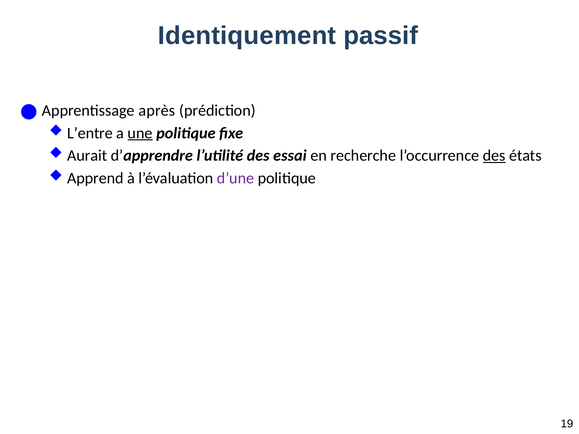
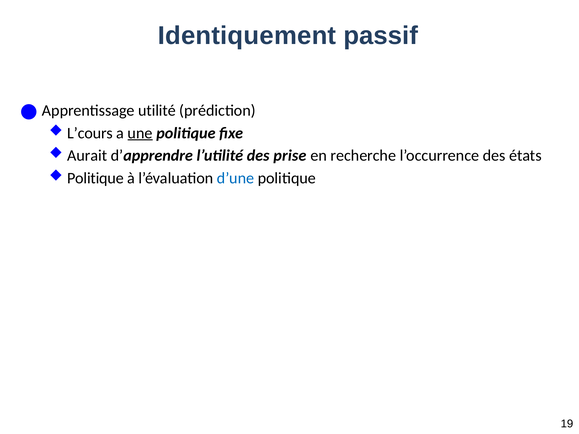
après: après -> utilité (157, 111)
L’entre: L’entre -> L’cours (90, 133)
essai: essai -> prise (290, 156)
des underline: present -> none (494, 156)
Apprend: Apprend -> Politique (95, 178)
d’une colour: purple -> blue (236, 178)
